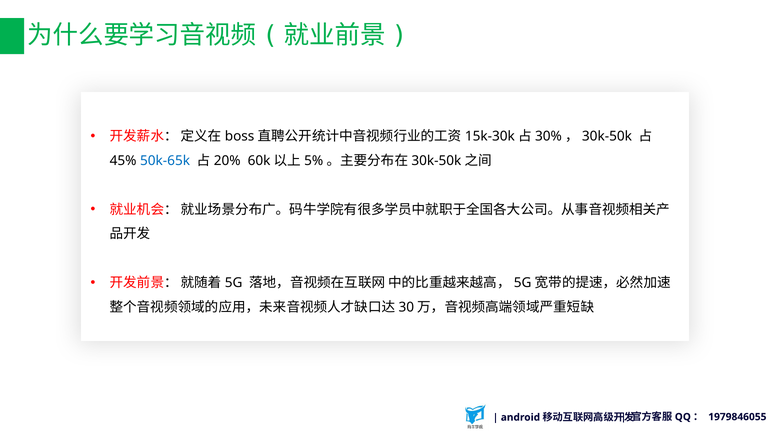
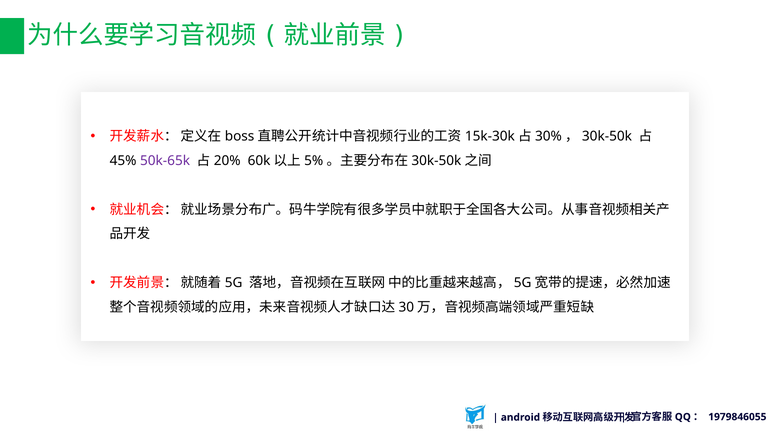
50k-65k colour: blue -> purple (165, 161)
